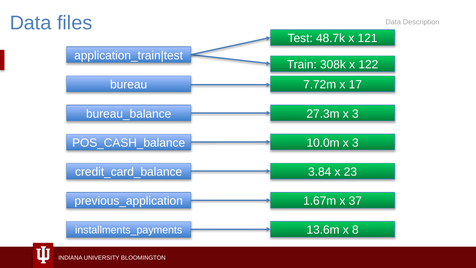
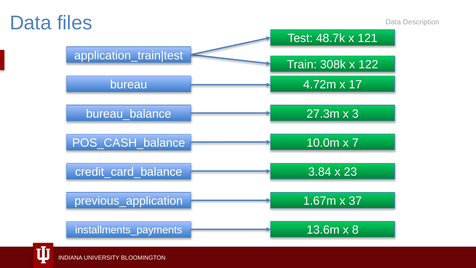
7.72m: 7.72m -> 4.72m (320, 85)
10.0m x 3: 3 -> 7 (355, 143)
